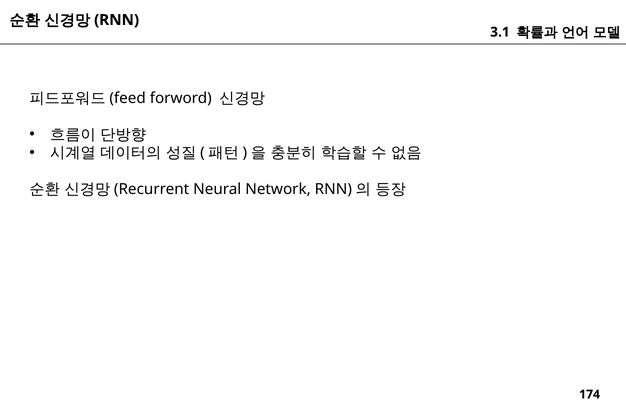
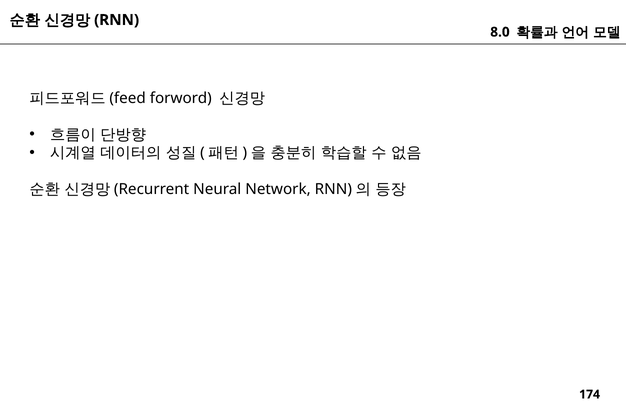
3.1: 3.1 -> 8.0 (500, 32)
